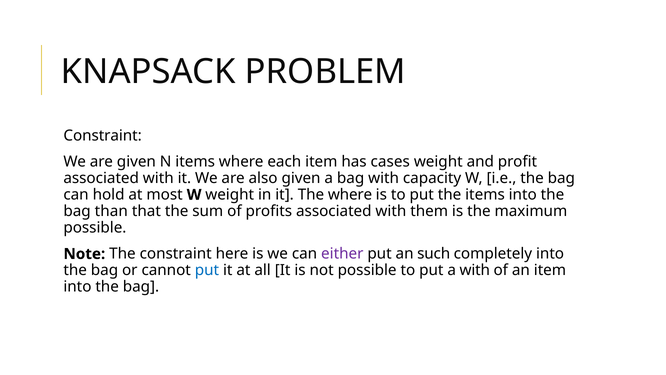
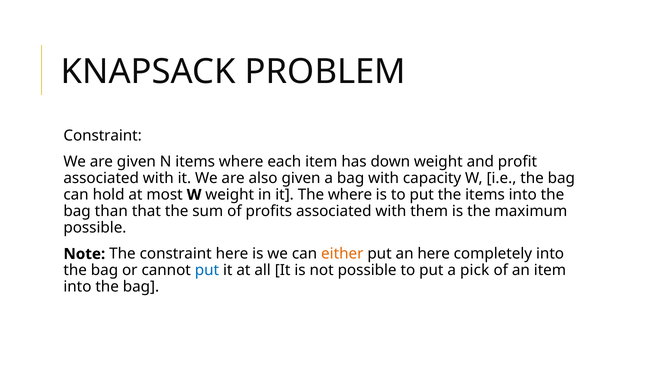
cases: cases -> down (390, 162)
either colour: purple -> orange (342, 254)
an such: such -> here (434, 254)
a with: with -> pick (475, 270)
